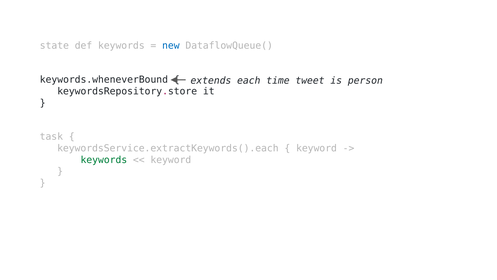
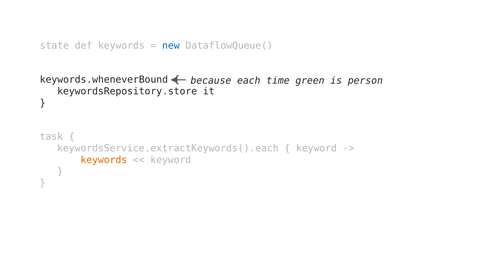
extends: extends -> because (211, 80)
tweet: tweet -> green (310, 80)
keywords colour: green -> orange (104, 160)
